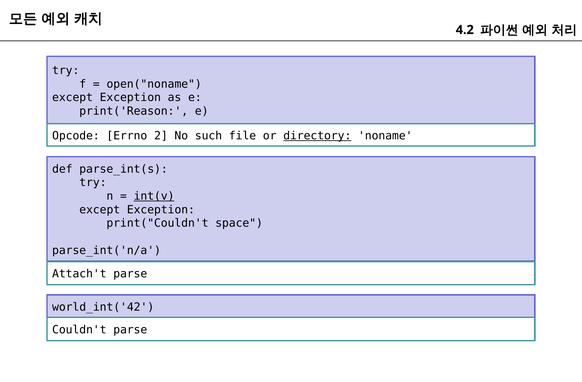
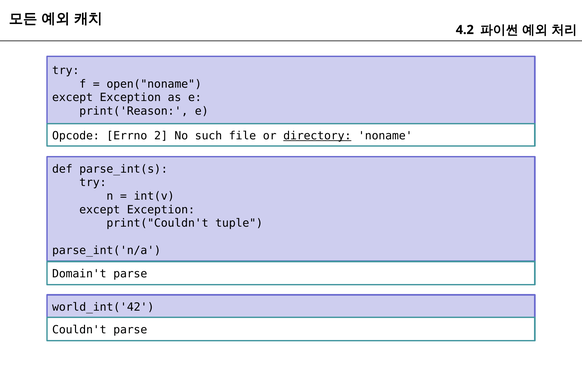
int(v underline: present -> none (154, 196)
space: space -> tuple (239, 223)
Attach't: Attach't -> Domain't (79, 274)
